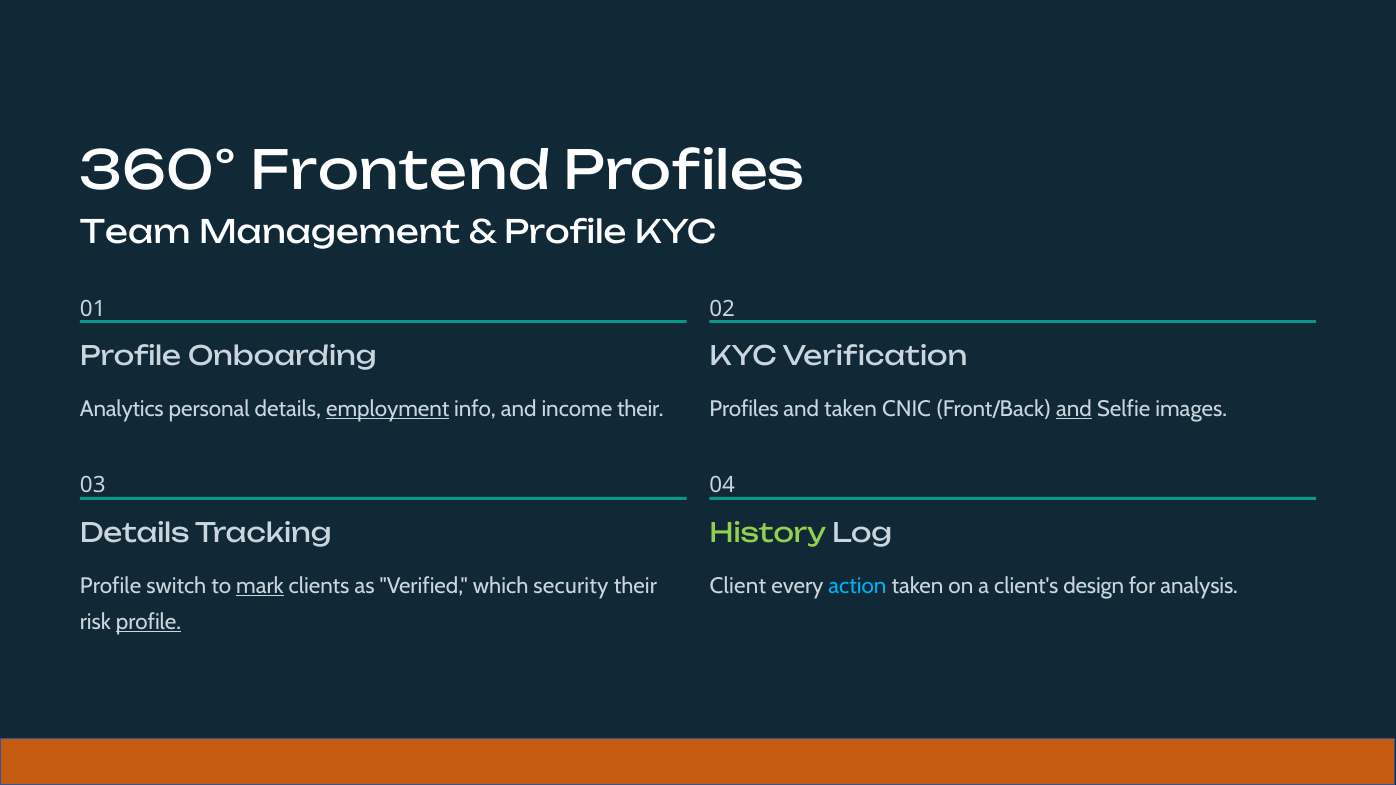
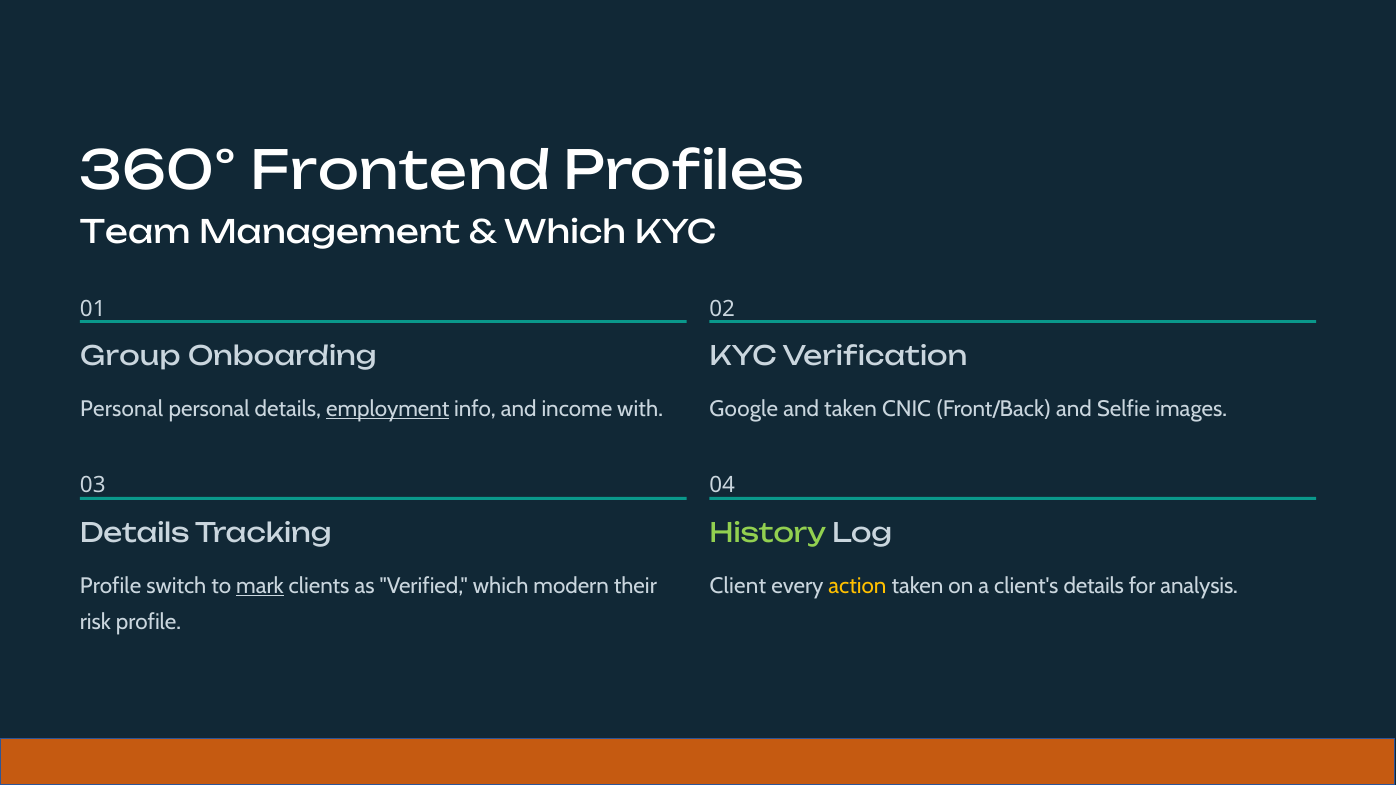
Profile: Profile -> Which (565, 233)
Profile: Profile -> Group (130, 357)
Analytics: Analytics -> Personal (122, 409)
income their: their -> with (640, 409)
Profiles: Profiles -> Google (744, 409)
and underline: present -> none (1074, 409)
security: security -> modern (571, 586)
action colour: light blue -> yellow (857, 586)
client's design: design -> details (1094, 586)
profile underline: present -> none (149, 622)
